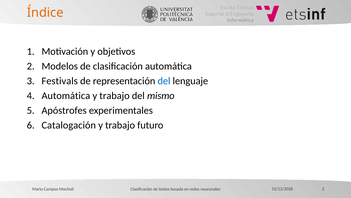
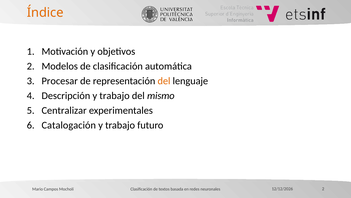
Festivals: Festivals -> Procesar (60, 81)
del colour: blue -> orange (164, 81)
Automática: Automática -> Descripción (66, 96)
Apóstrofes: Apóstrofes -> Centralizar (64, 110)
